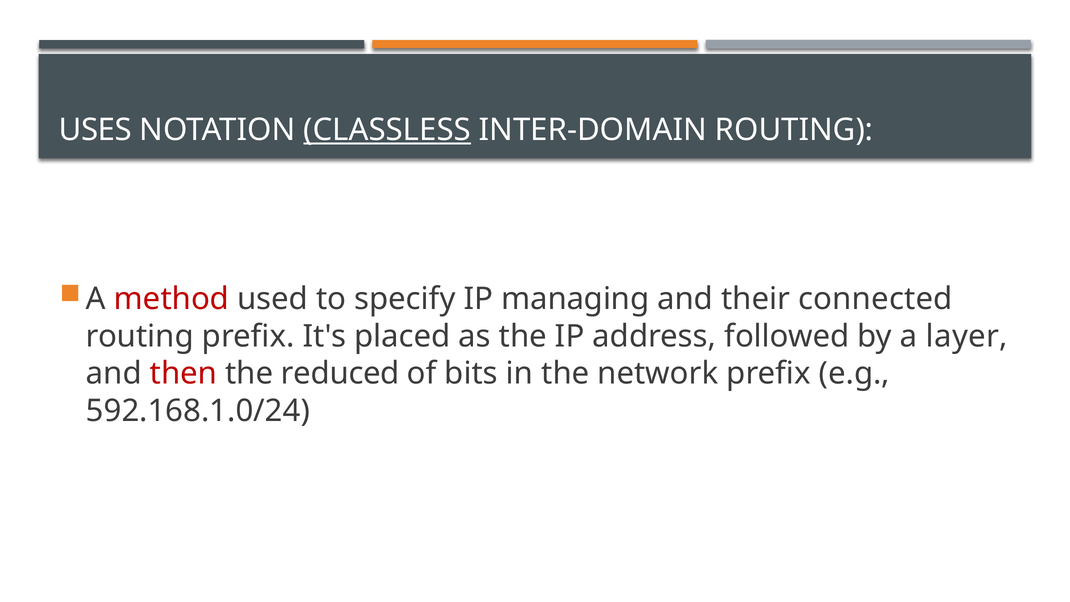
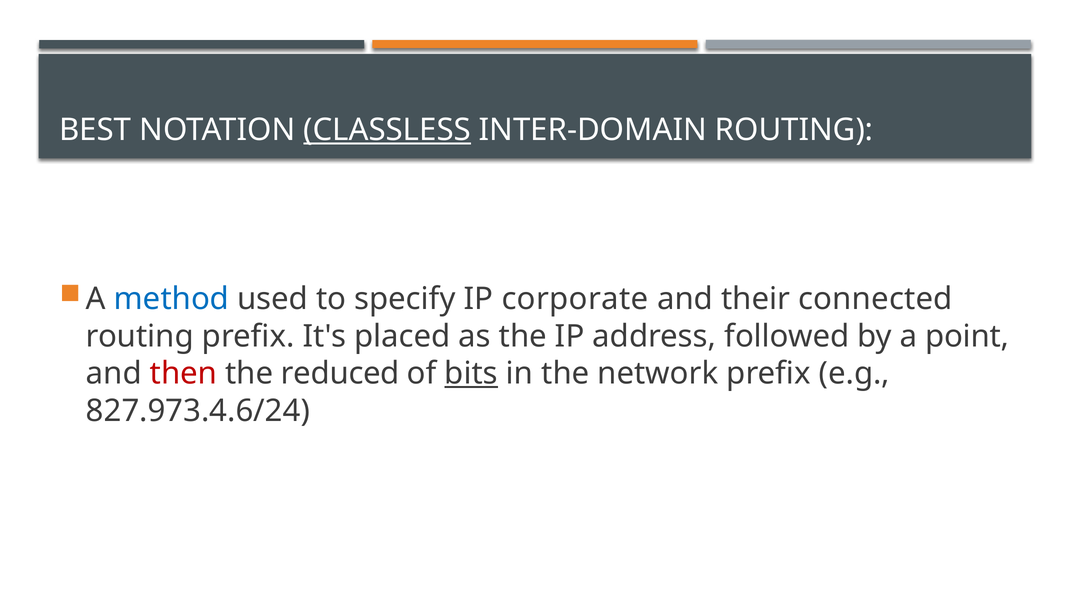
USES: USES -> BEST (95, 130)
method colour: red -> blue (171, 299)
managing: managing -> corporate (575, 299)
layer: layer -> point (967, 336)
bits underline: none -> present (471, 374)
592.168.1.0/24: 592.168.1.0/24 -> 827.973.4.6/24 (198, 411)
